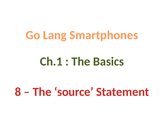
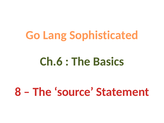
Smartphones: Smartphones -> Sophisticated (104, 35)
Ch.1: Ch.1 -> Ch.6 (51, 61)
